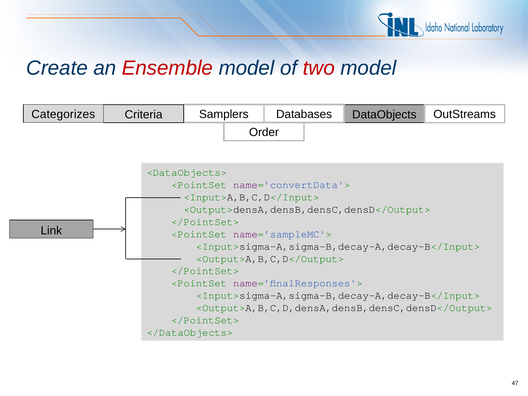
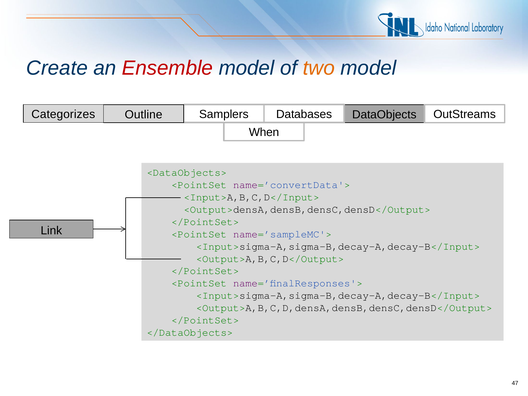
two colour: red -> orange (319, 68)
Criteria: Criteria -> Outline (144, 115)
Order: Order -> When (264, 132)
